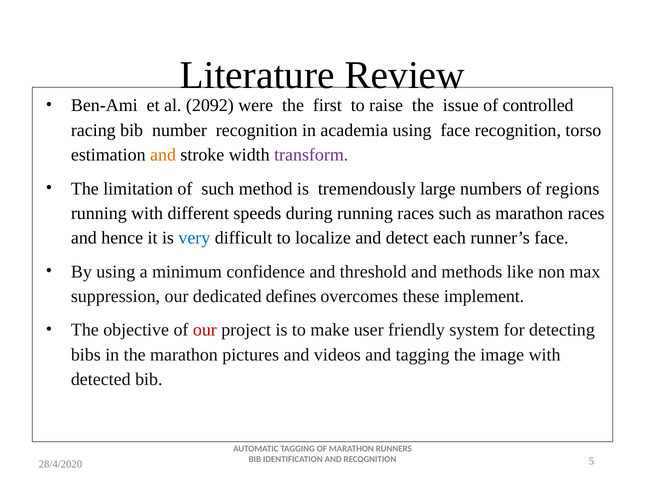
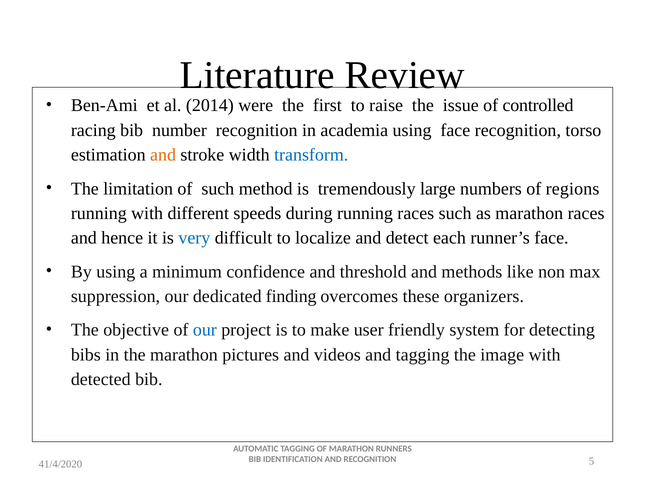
2092: 2092 -> 2014 (210, 106)
transform colour: purple -> blue (311, 155)
defines: defines -> finding (291, 297)
implement: implement -> organizers (484, 297)
our colour: red -> blue (205, 330)
28/4/2020: 28/4/2020 -> 41/4/2020 (60, 465)
